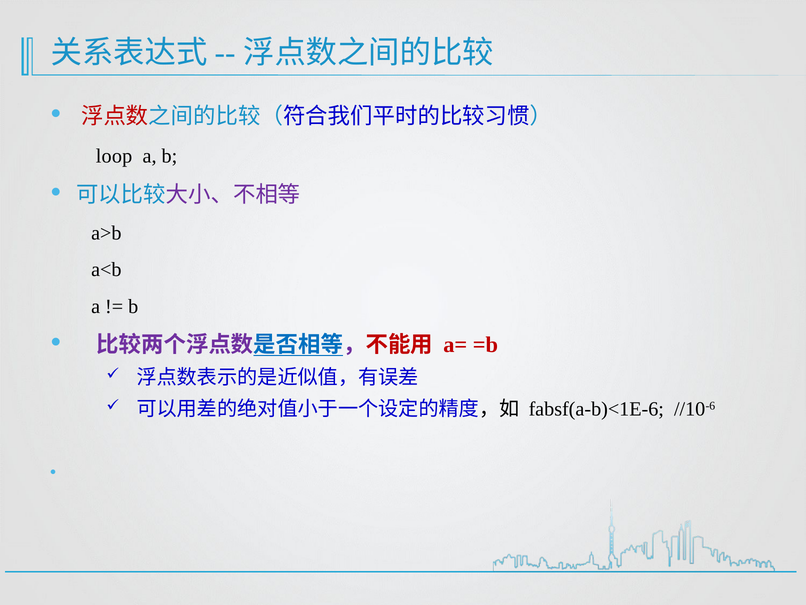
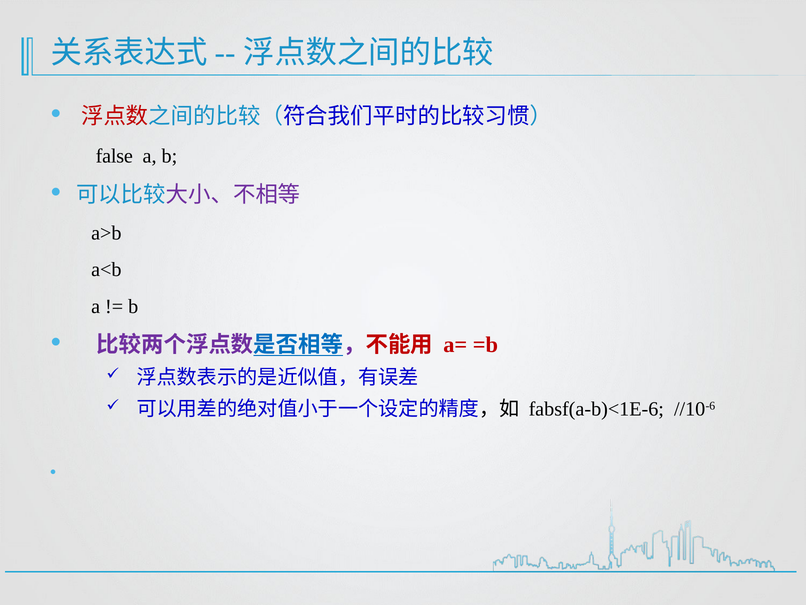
loop: loop -> false (114, 156)
